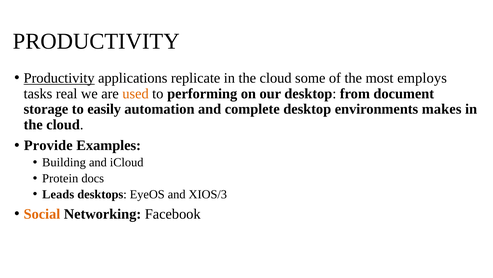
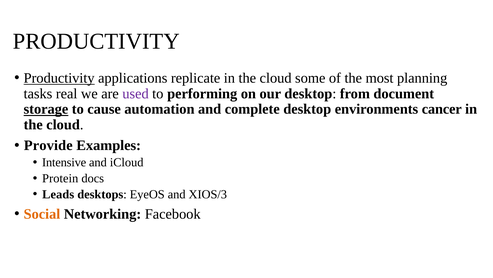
employs: employs -> planning (422, 78)
used colour: orange -> purple (136, 93)
storage underline: none -> present (46, 109)
easily: easily -> cause (104, 109)
makes: makes -> cancer (442, 109)
Building: Building -> Intensive (64, 162)
